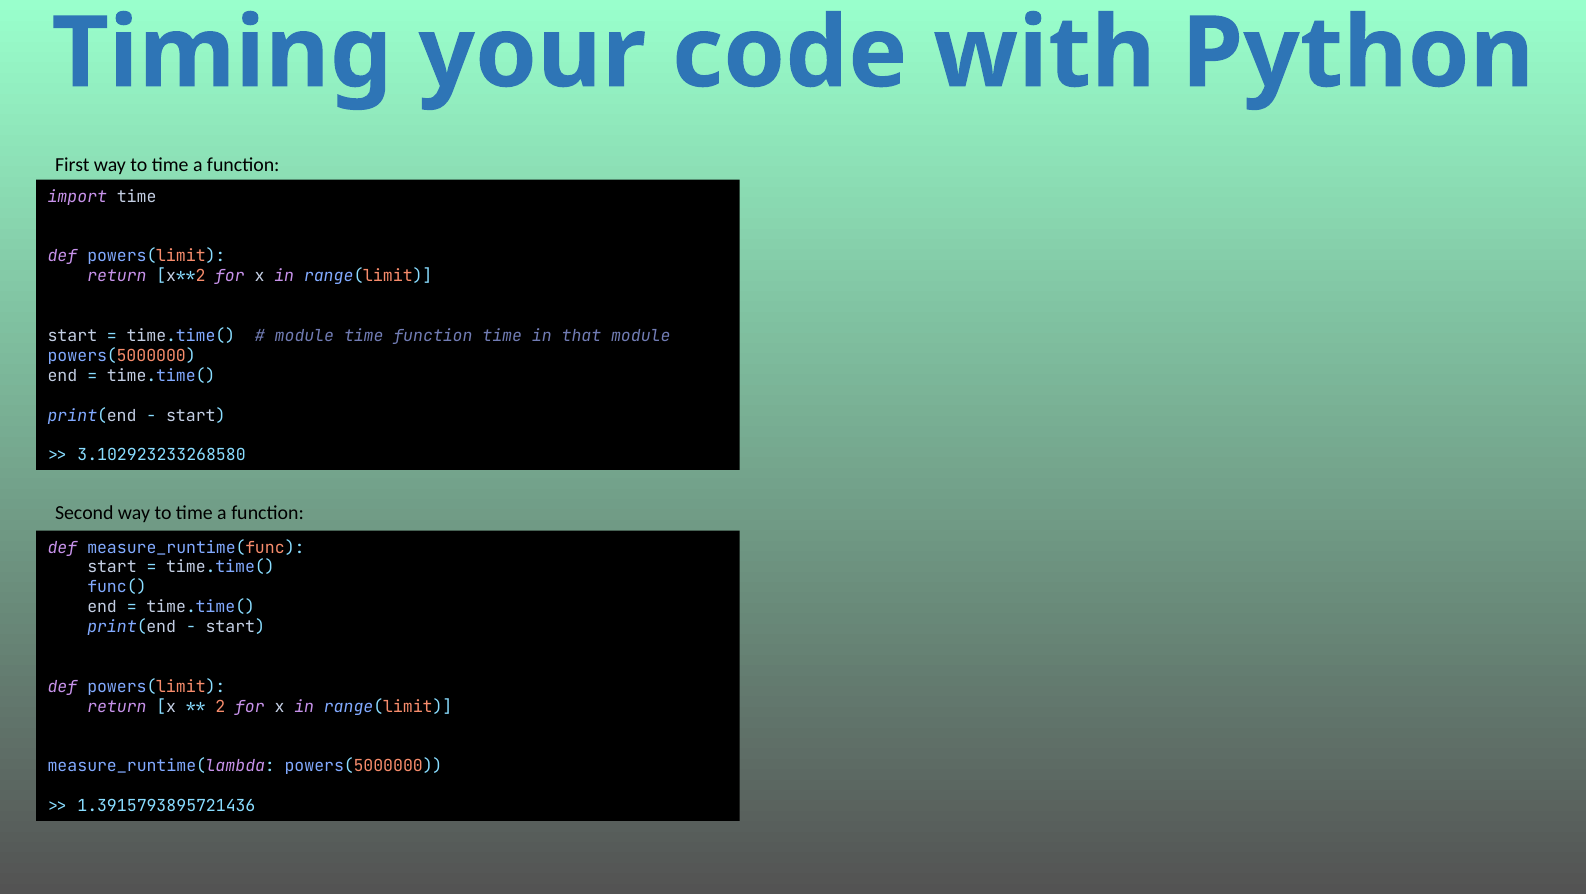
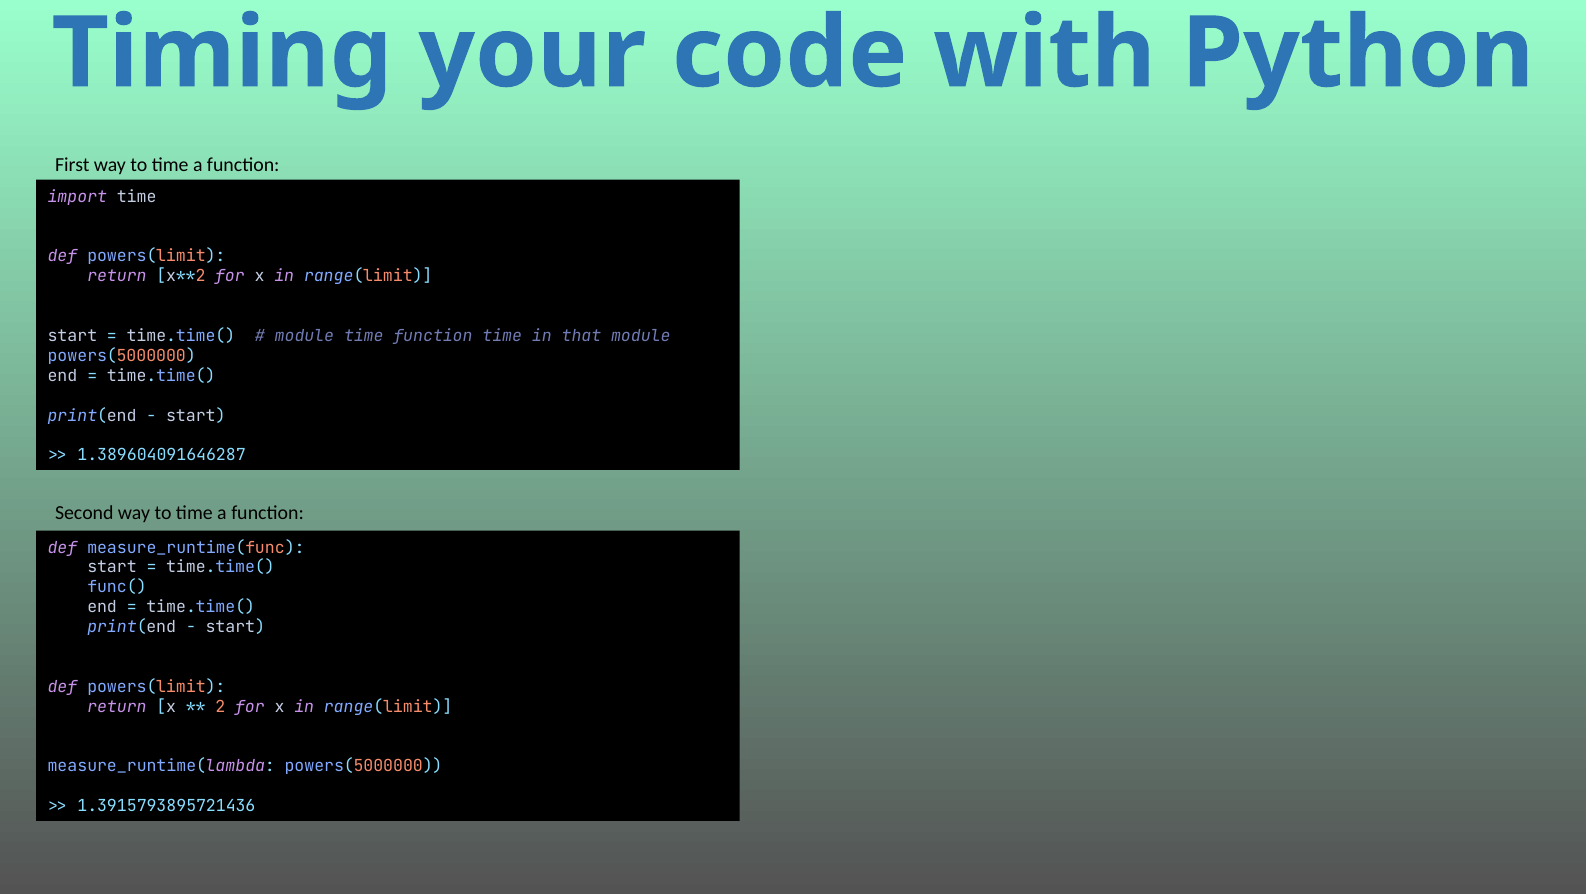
3.102923233268580: 3.102923233268580 -> 1.389604091646287 (162, 456)
